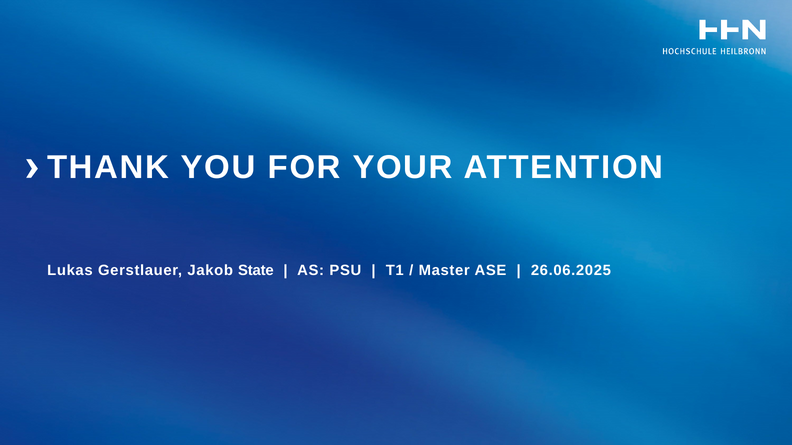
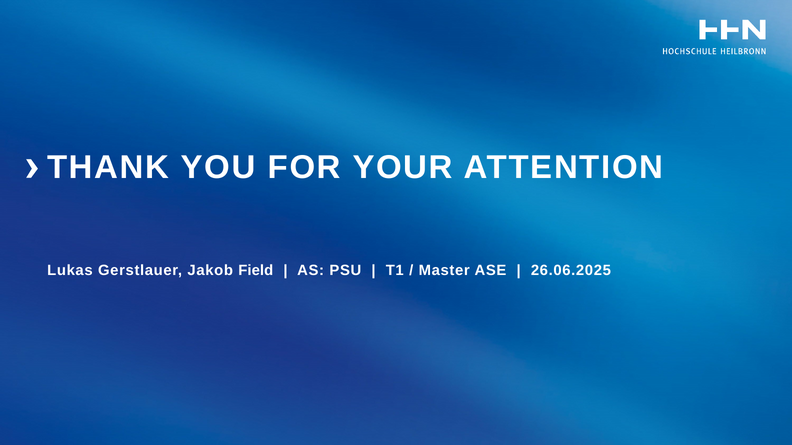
State: State -> Field (256, 271)
